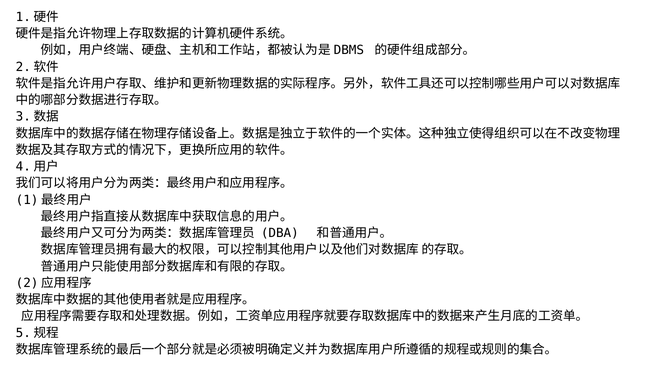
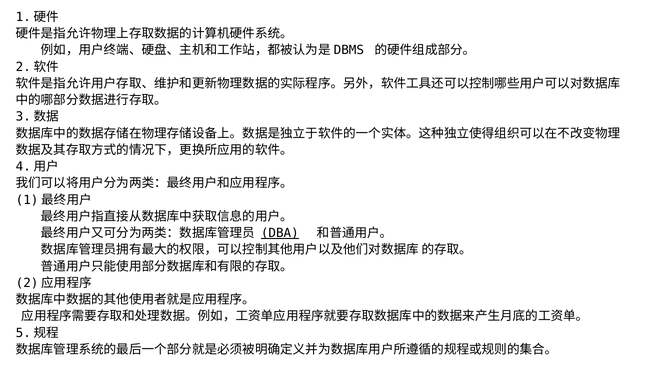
DBA underline: none -> present (280, 233)
